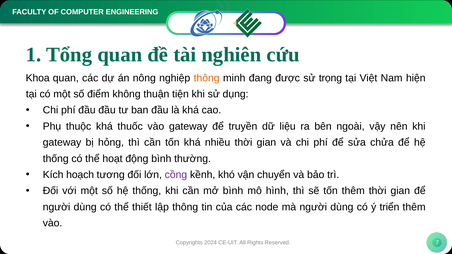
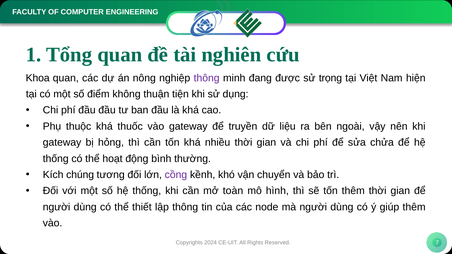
thông colour: orange -> purple (207, 78)
hoạch: hoạch -> chúng (80, 175)
mở bình: bình -> toàn (233, 191)
triển: triển -> giúp (389, 207)
